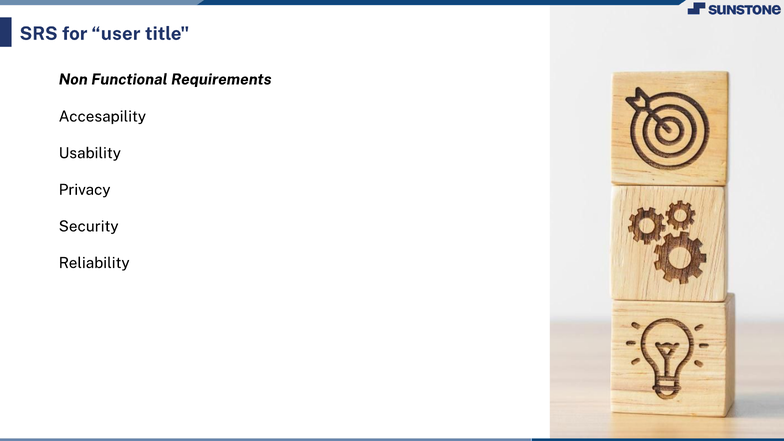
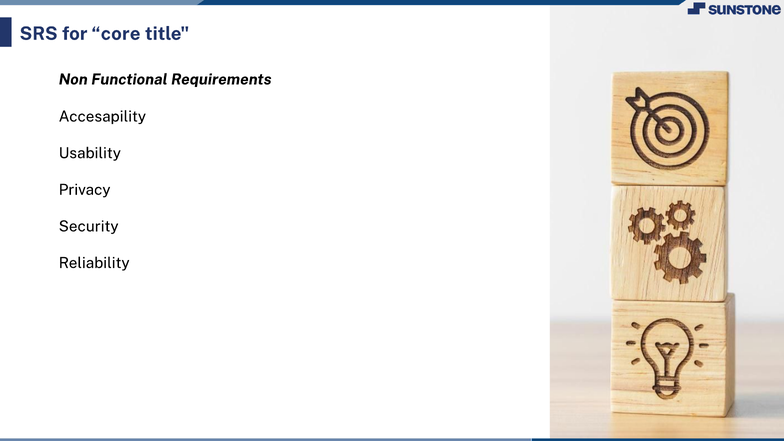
user: user -> core (116, 34)
